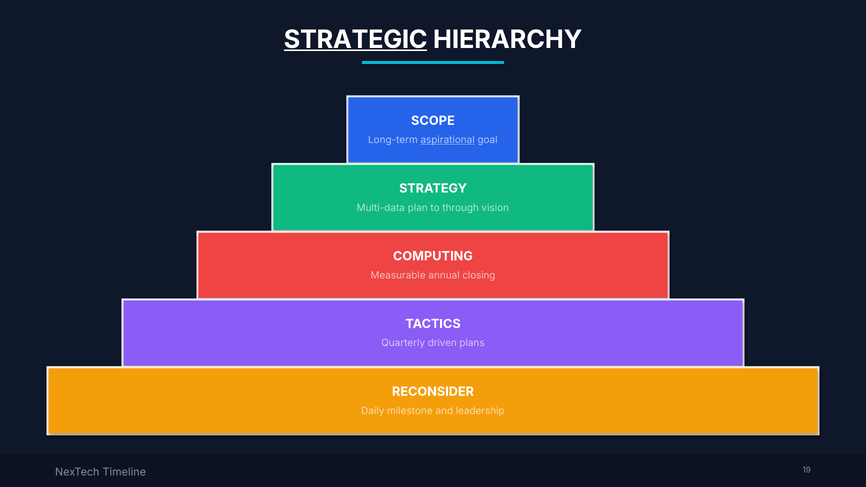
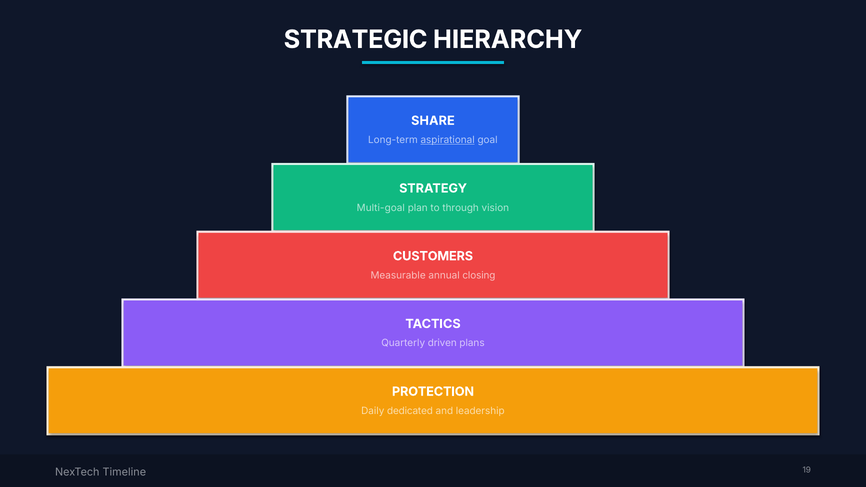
STRATEGIC underline: present -> none (356, 40)
SCOPE: SCOPE -> SHARE (433, 121)
Multi-data: Multi-data -> Multi-goal (381, 208)
COMPUTING: COMPUTING -> CUSTOMERS (433, 256)
RECONSIDER: RECONSIDER -> PROTECTION (433, 392)
milestone: milestone -> dedicated (410, 411)
